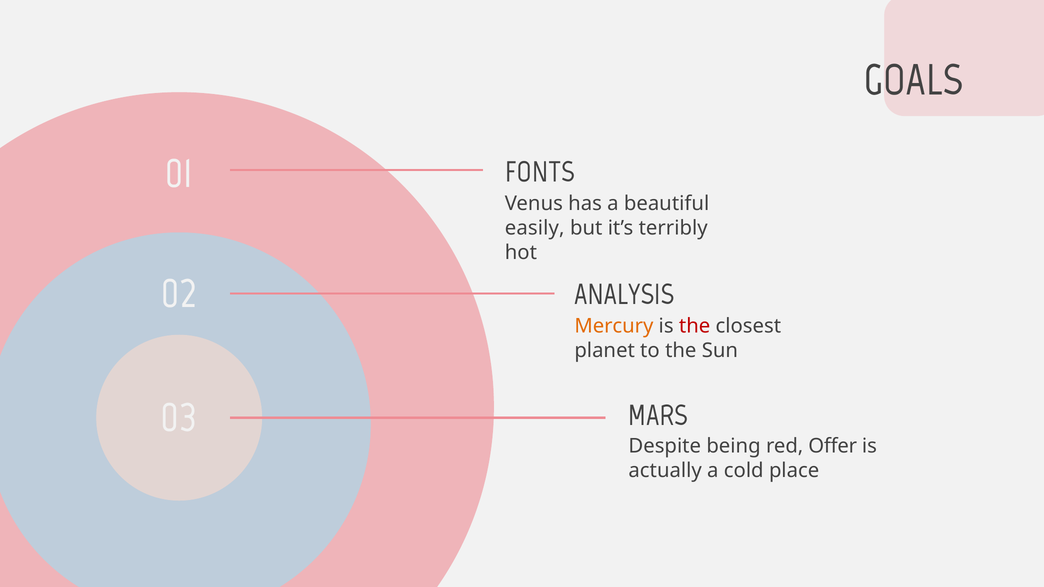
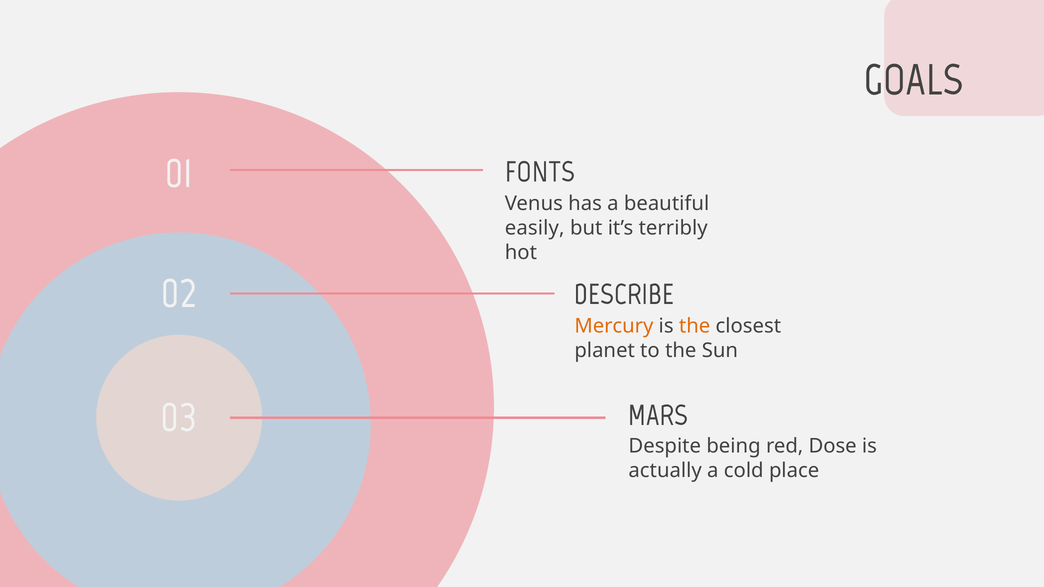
ANALYSIS: ANALYSIS -> DESCRIBE (624, 295)
the colour: red -> orange (695, 326)
Offer: Offer -> Dose (833, 446)
